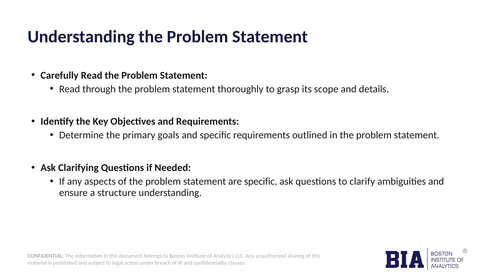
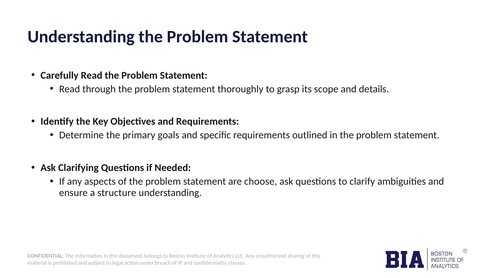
are specific: specific -> choose (261, 182)
